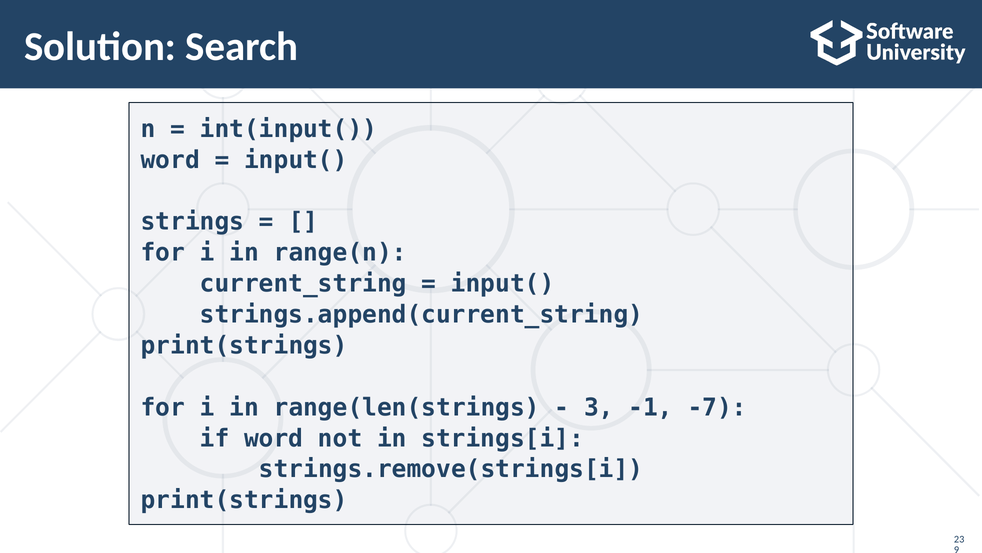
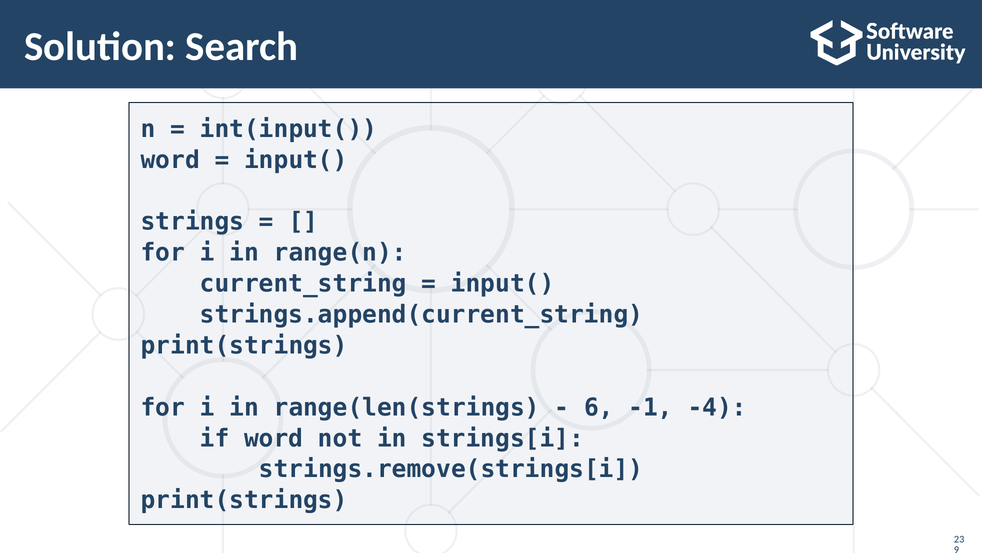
3: 3 -> 6 (599, 407)
-7: -7 -> -4 (717, 407)
